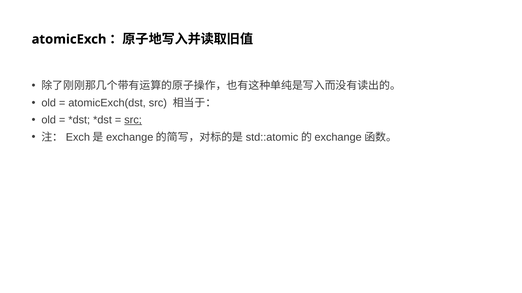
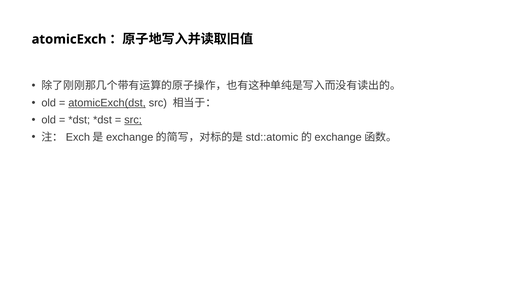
atomicExch(dst underline: none -> present (107, 103)
